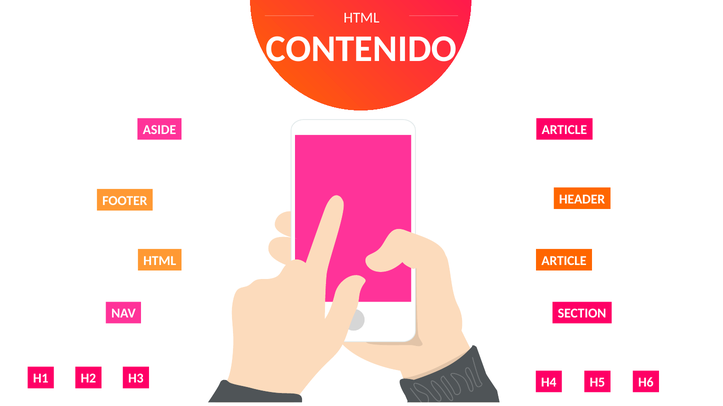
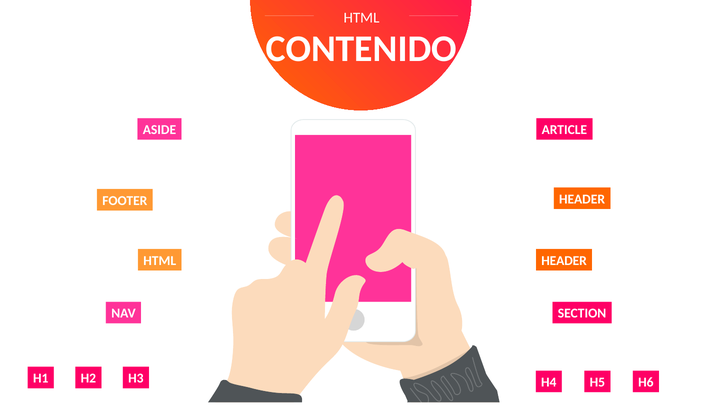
ARTICLE: ARTICLE -> HEADER (564, 261)
